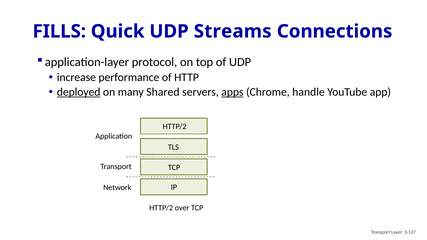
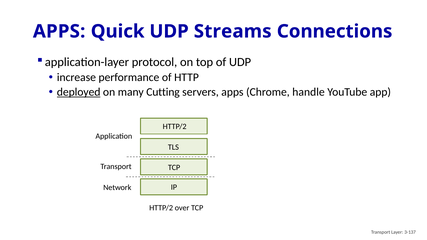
FILLS: FILLS -> APPS (59, 31)
Shared: Shared -> Cutting (163, 92)
apps underline: present -> none (232, 92)
